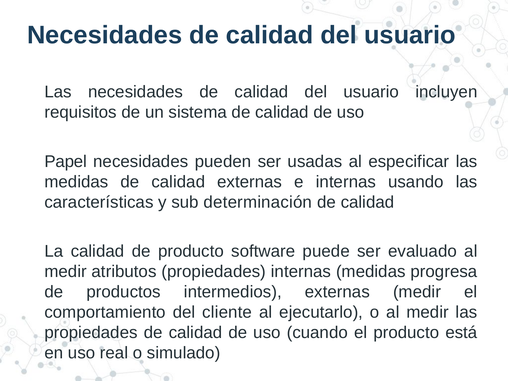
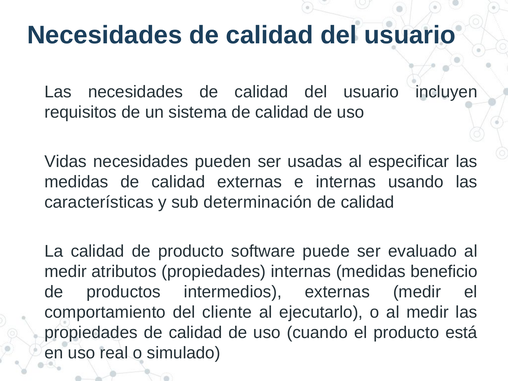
Papel: Papel -> Vidas (66, 162)
progresa: progresa -> beneficio (444, 272)
